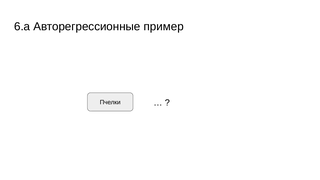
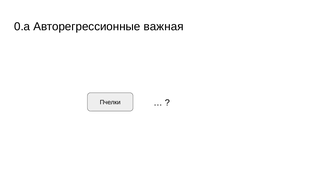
6.а: 6.а -> 0.а (22, 27)
пример: пример -> важная (164, 27)
